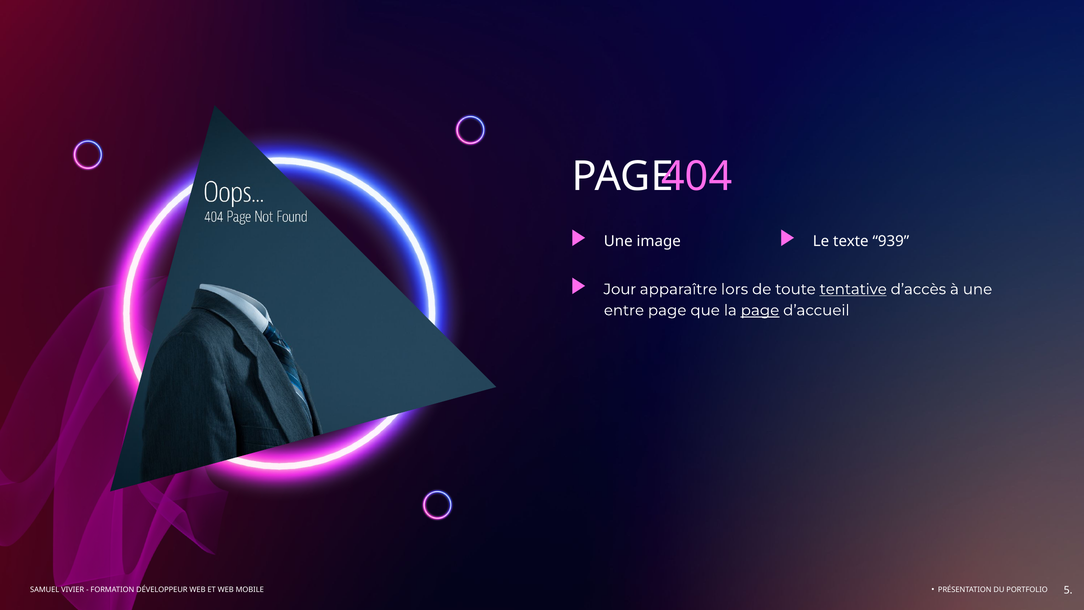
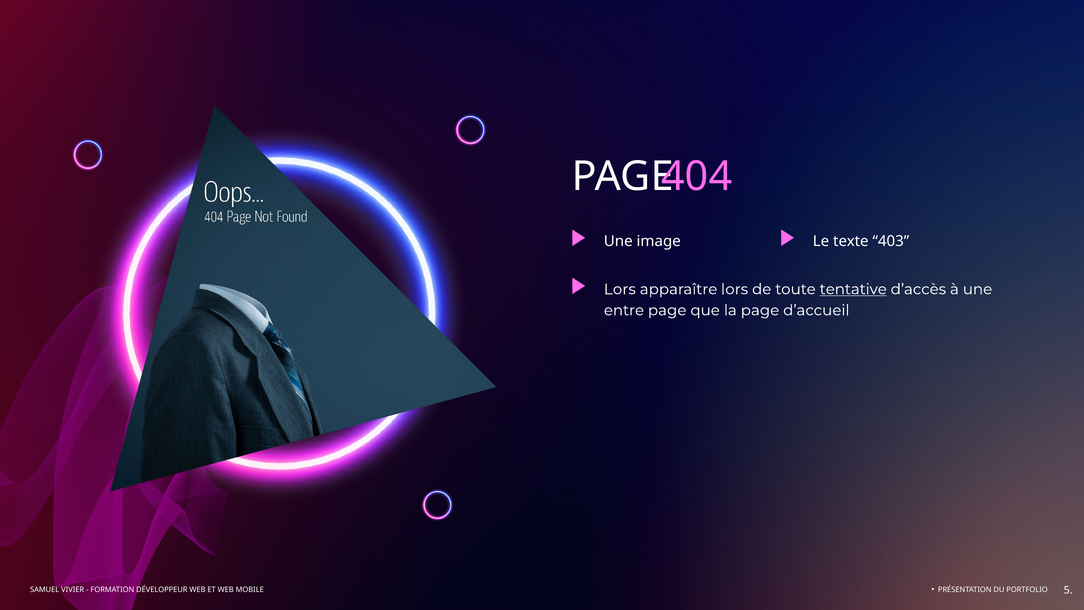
939: 939 -> 403 (891, 241)
Jour: Jour -> Lors (620, 289)
page underline: present -> none (760, 310)
